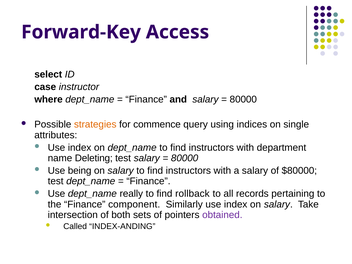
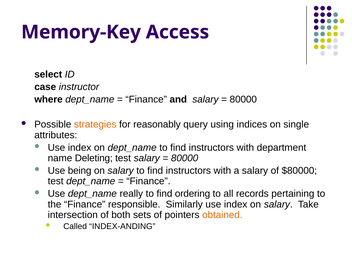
Forward-Key: Forward-Key -> Memory-Key (81, 32)
commence: commence -> reasonably (157, 125)
rollback: rollback -> ordering (193, 194)
component: component -> responsible (134, 204)
obtained colour: purple -> orange (222, 215)
